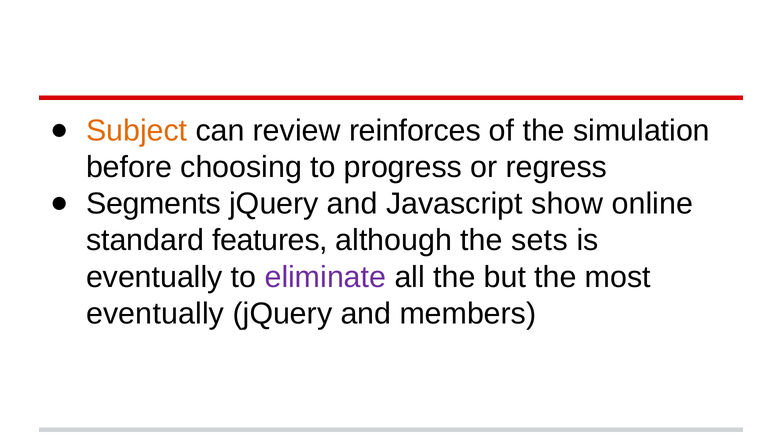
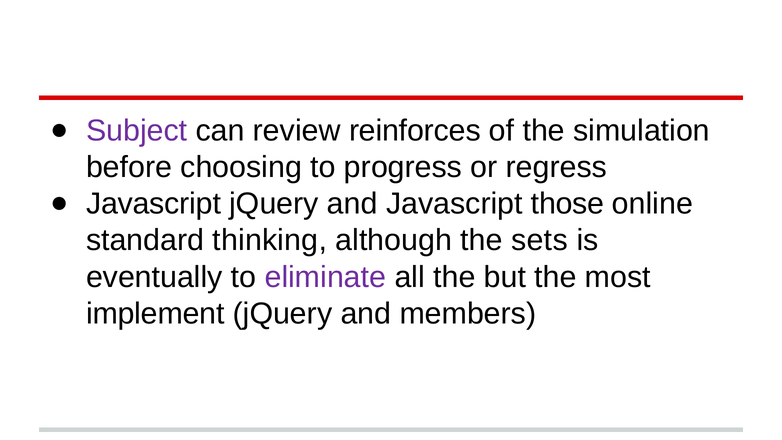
Subject colour: orange -> purple (137, 131)
Segments: Segments -> Javascript (154, 204)
show: show -> those (568, 204)
features: features -> thinking (270, 240)
eventually: eventually -> implement (155, 313)
